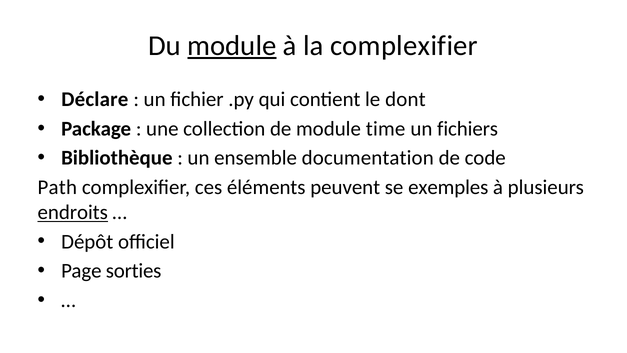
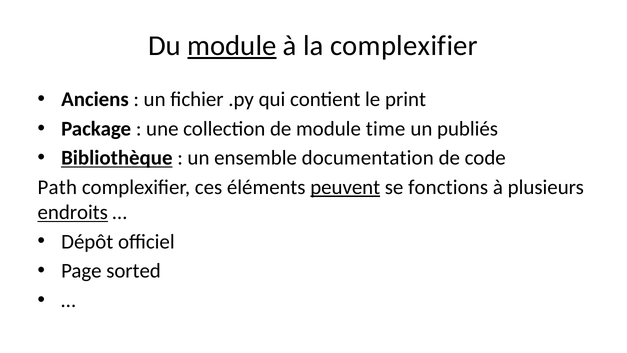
Déclare: Déclare -> Anciens (95, 99)
dont: dont -> print (406, 99)
fichiers: fichiers -> publiés (468, 129)
Bibliothèque underline: none -> present (117, 158)
peuvent underline: none -> present (345, 187)
exemples: exemples -> fonctions (448, 187)
sorties: sorties -> sorted (134, 271)
